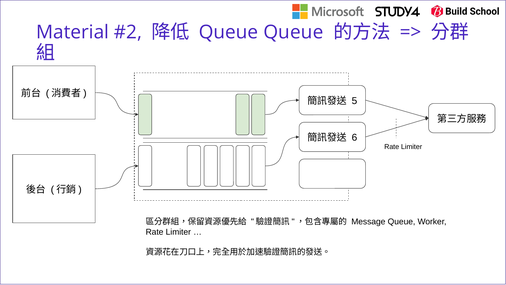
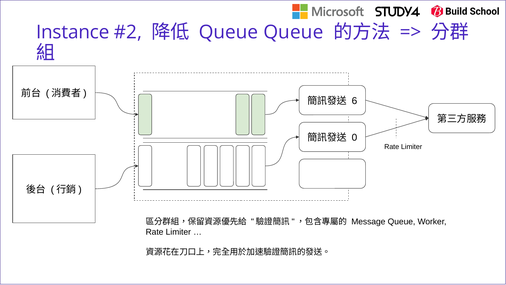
Material: Material -> Instance (73, 32)
5: 5 -> 6 (354, 101)
6: 6 -> 0 (354, 137)
